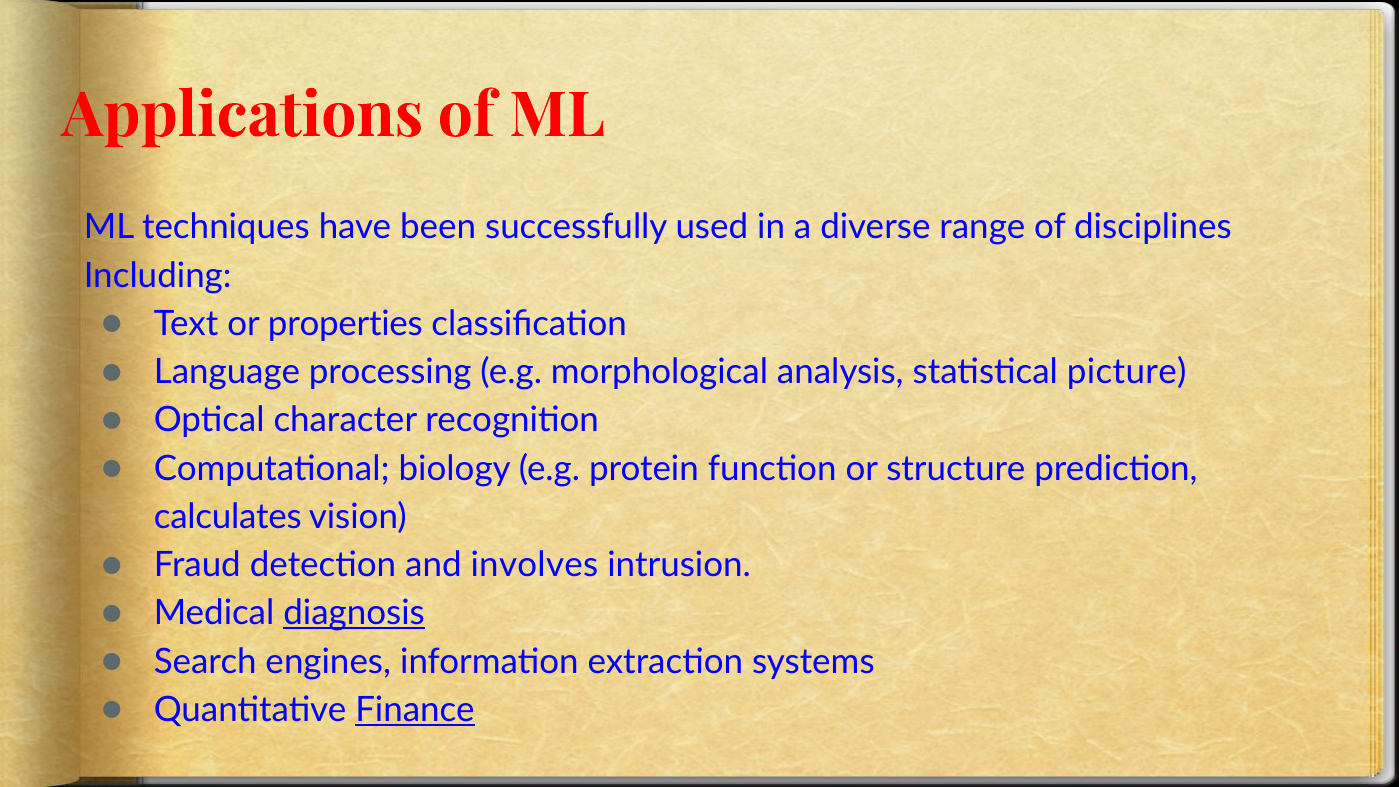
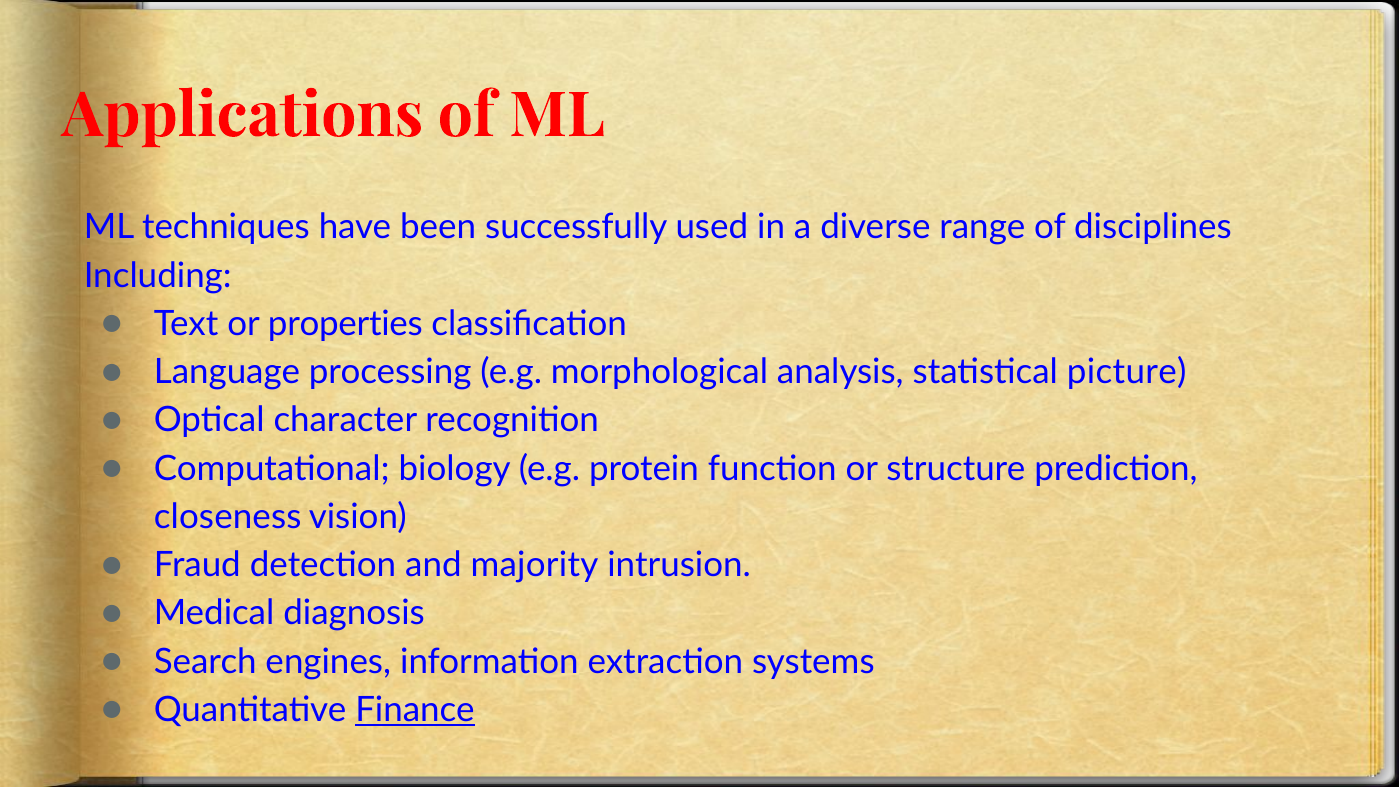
calculates: calculates -> closeness (228, 517)
involves: involves -> majority (534, 565)
diagnosis underline: present -> none (354, 613)
